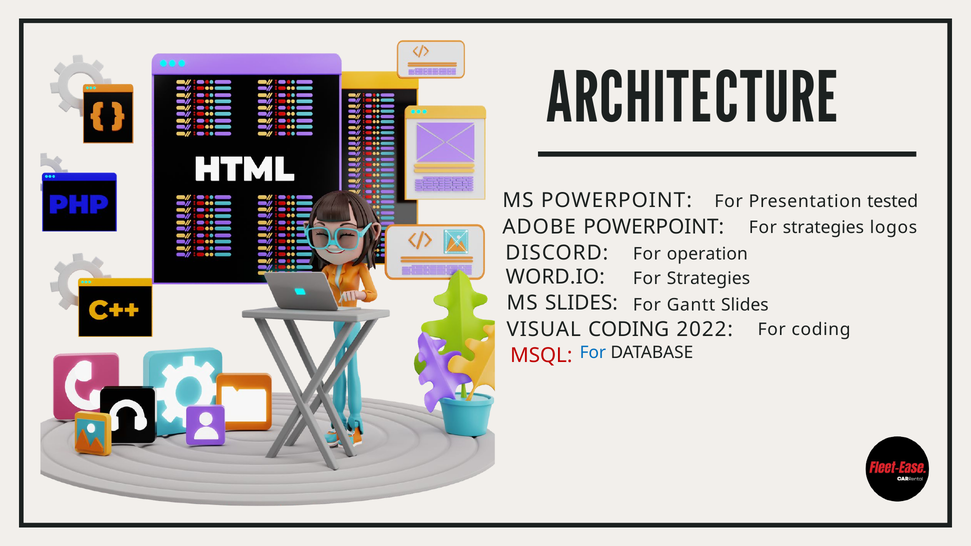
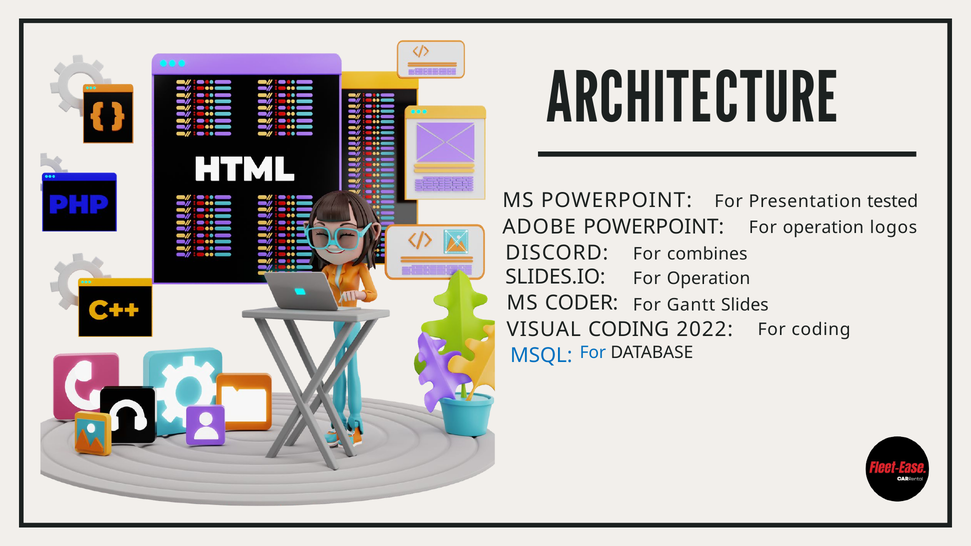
strategies: strategies -> operation (823, 228)
operation: operation -> combines (707, 254)
WORD.IO: WORD.IO -> SLIDES.IO (555, 277)
Strategies: Strategies -> Operation (709, 279)
MS SLIDES: SLIDES -> CODER (582, 303)
MSQL colour: red -> blue (541, 356)
